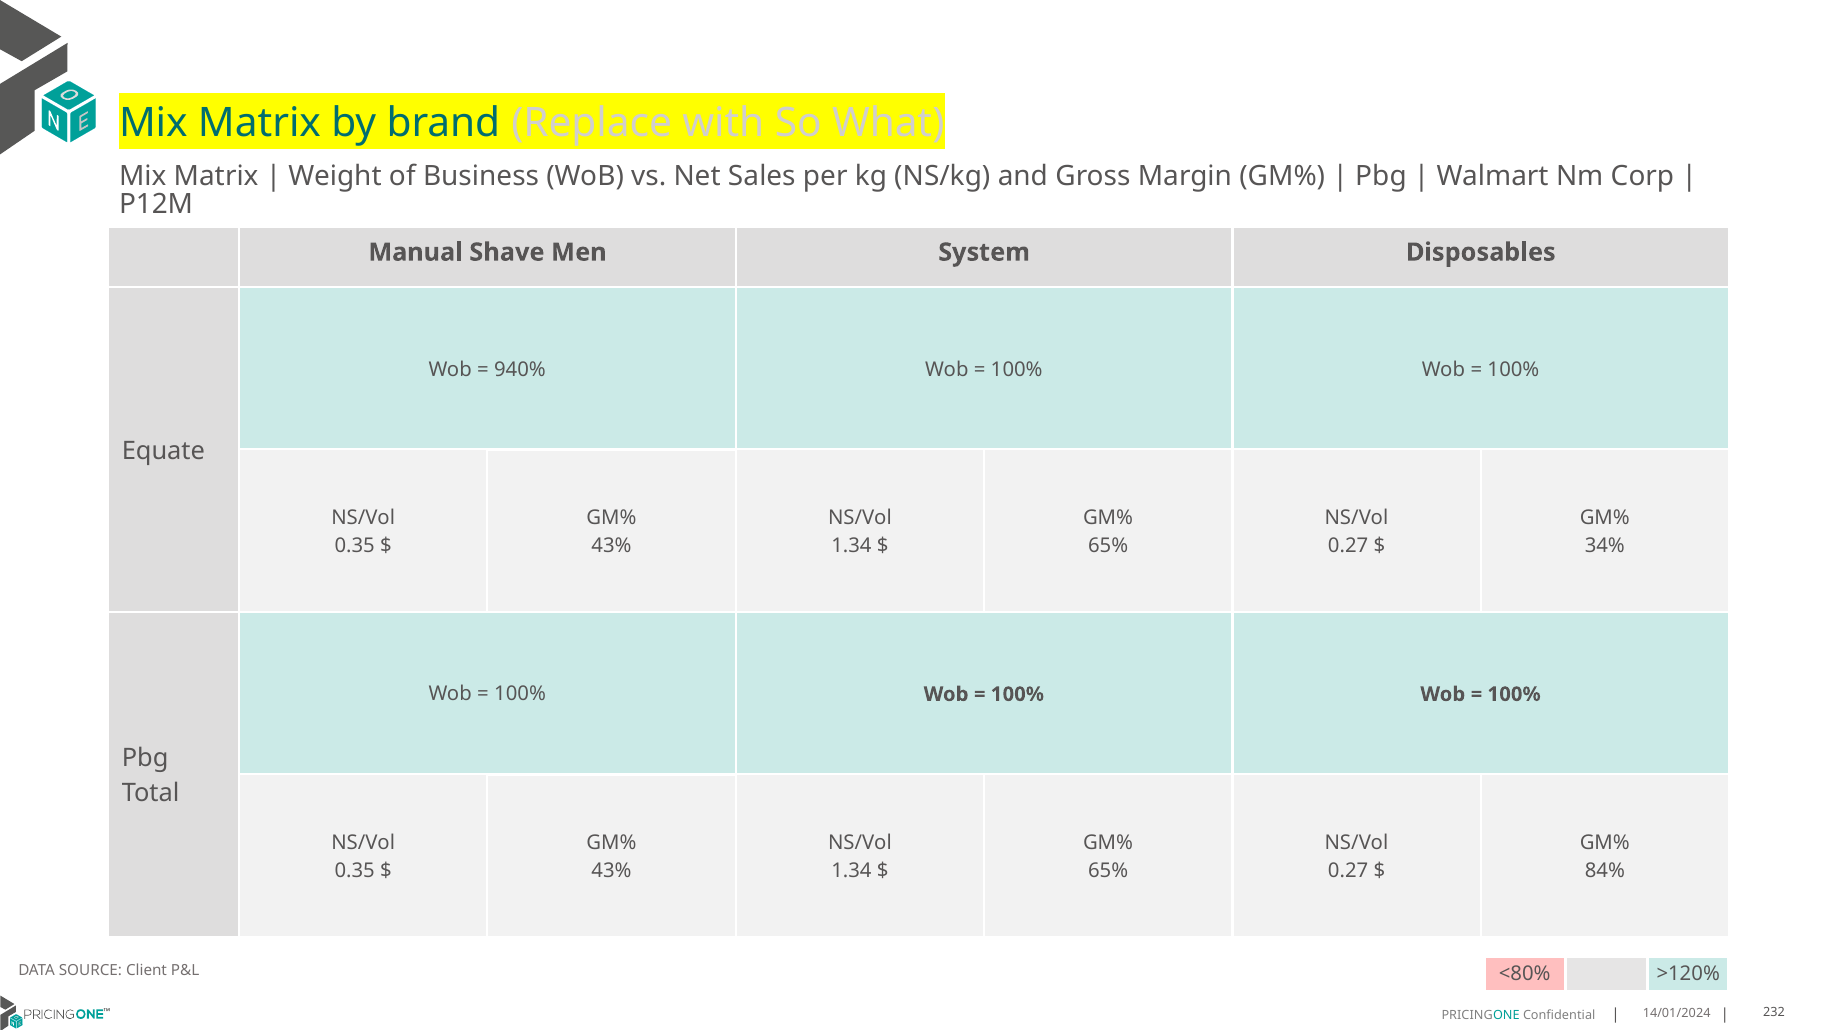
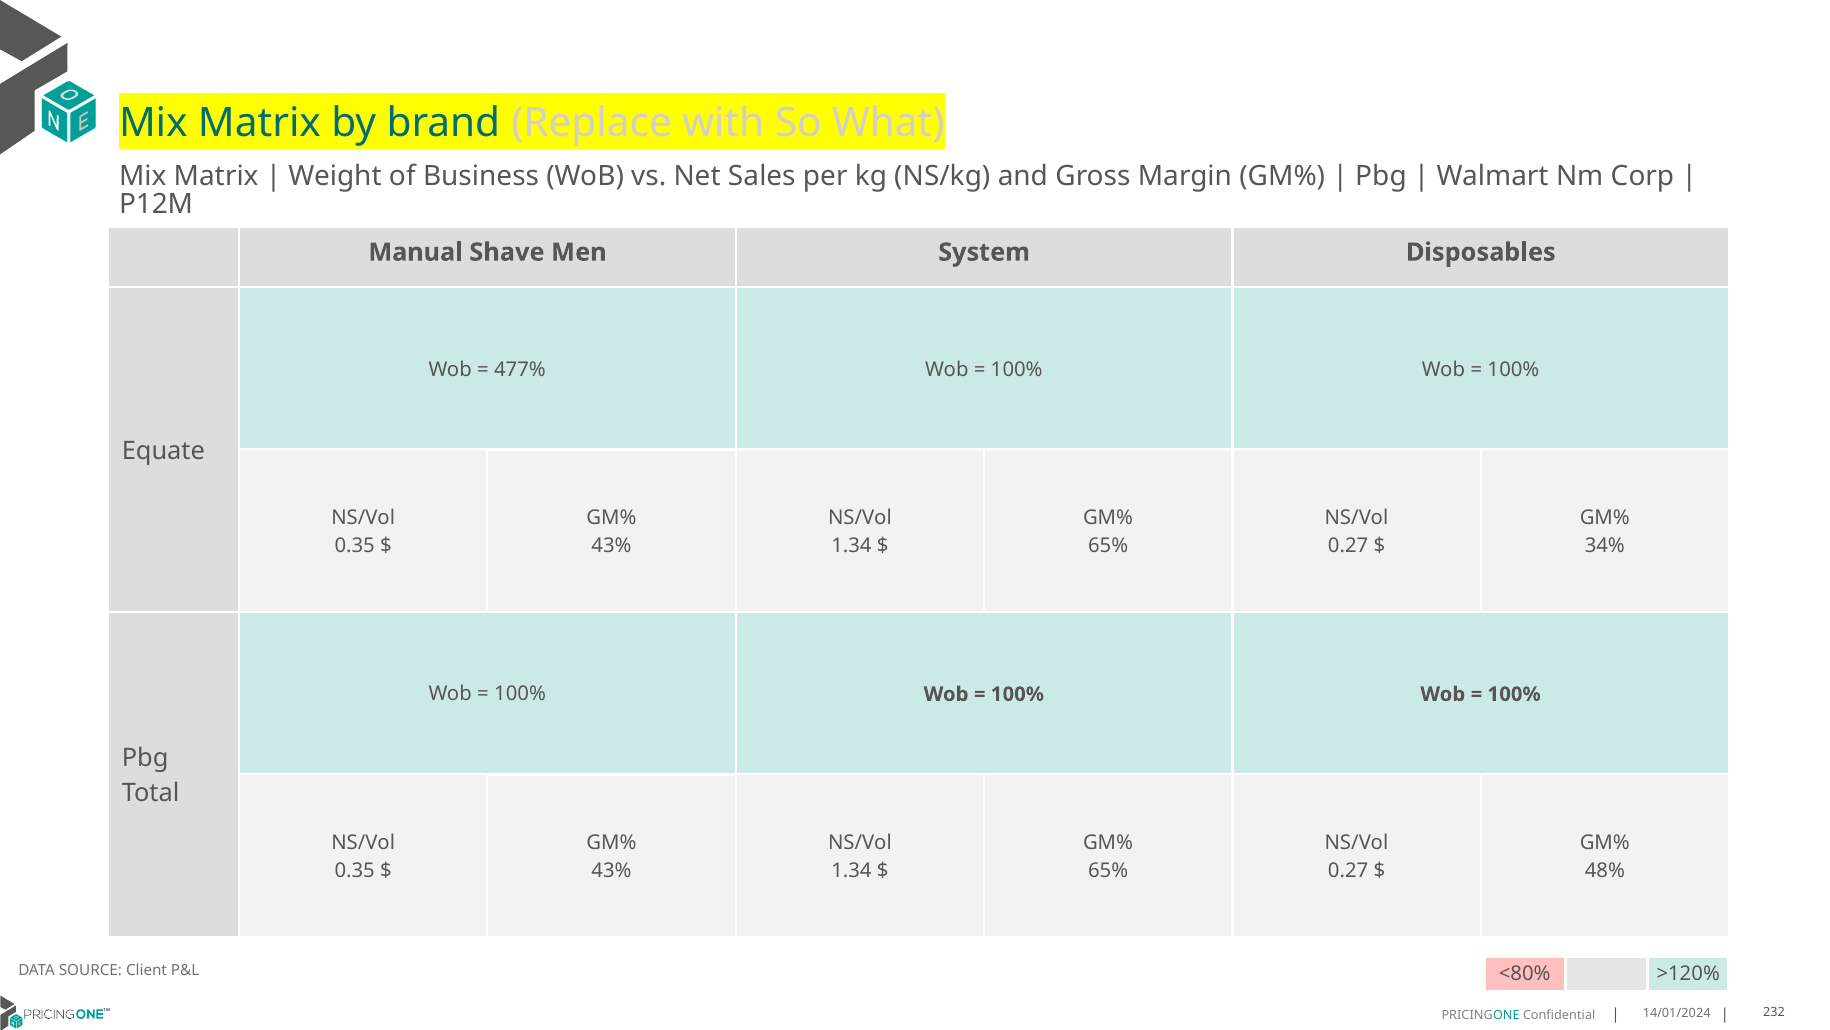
940%: 940% -> 477% (520, 369)
84%: 84% -> 48% (1605, 870)
